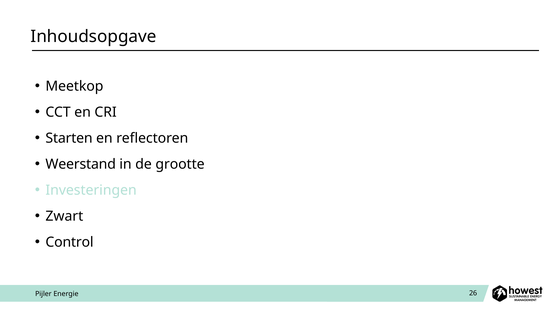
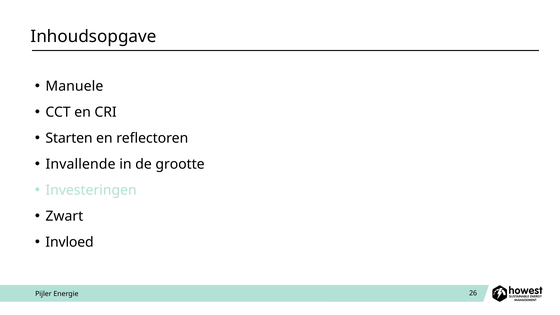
Meetkop: Meetkop -> Manuele (74, 86)
Weerstand: Weerstand -> Invallende (81, 164)
Control: Control -> Invloed (70, 242)
